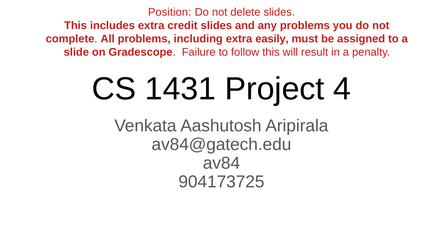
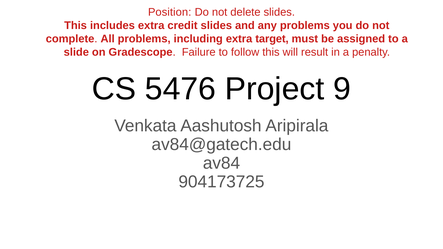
easily: easily -> target (272, 39)
1431: 1431 -> 5476 (181, 89)
4: 4 -> 9 (342, 89)
